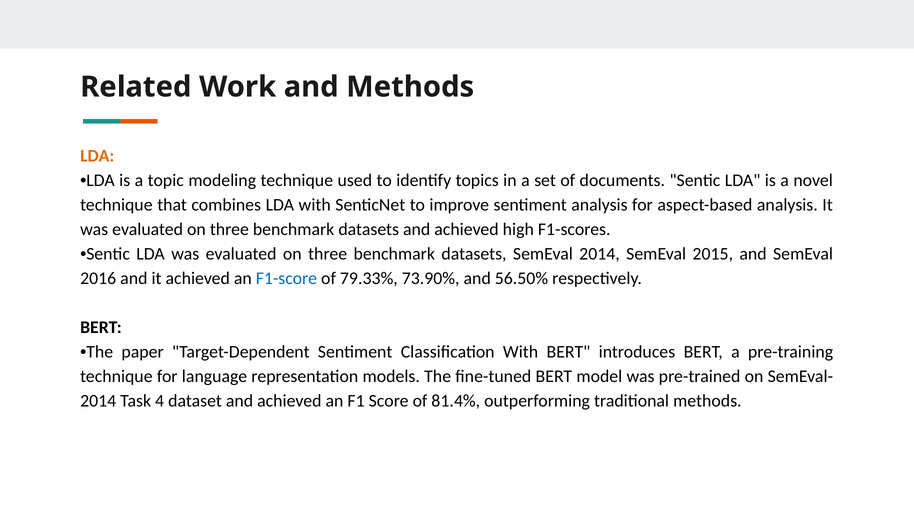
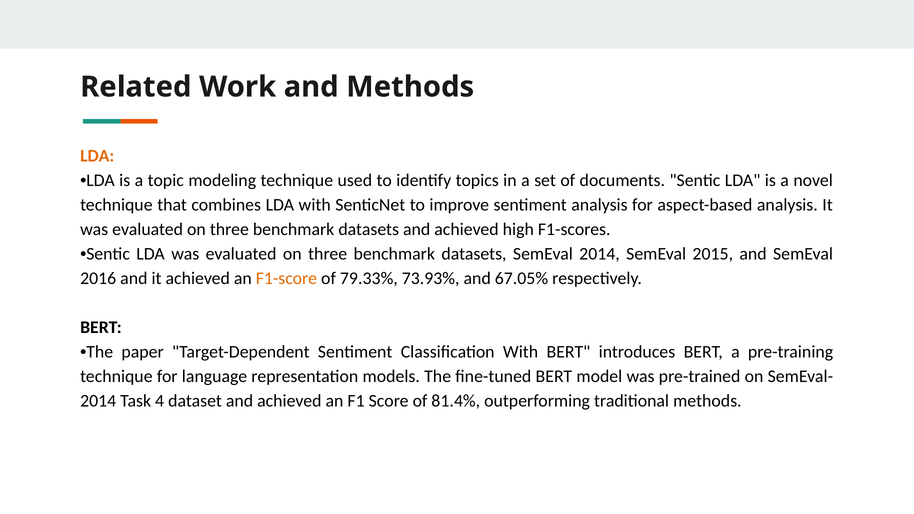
F1-score colour: blue -> orange (286, 279)
73.90%: 73.90% -> 73.93% (431, 279)
56.50%: 56.50% -> 67.05% (521, 279)
